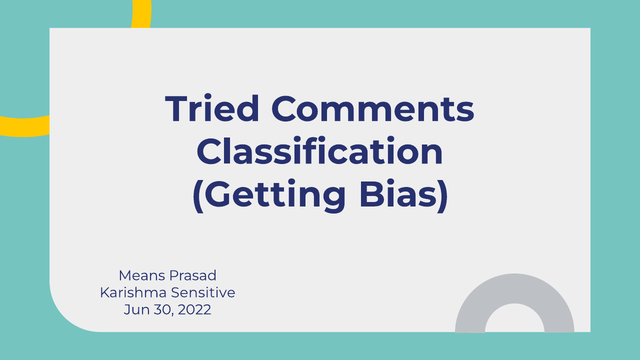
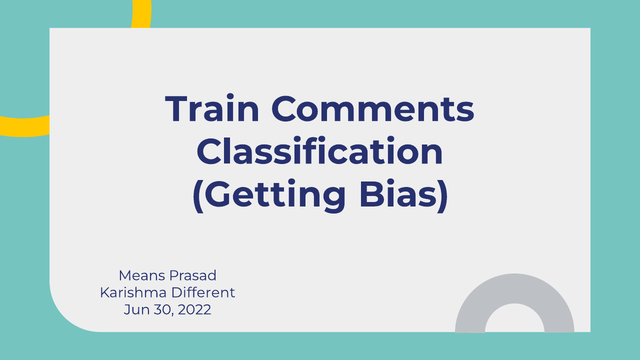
Tried: Tried -> Train (213, 109)
Sensitive: Sensitive -> Different (203, 293)
